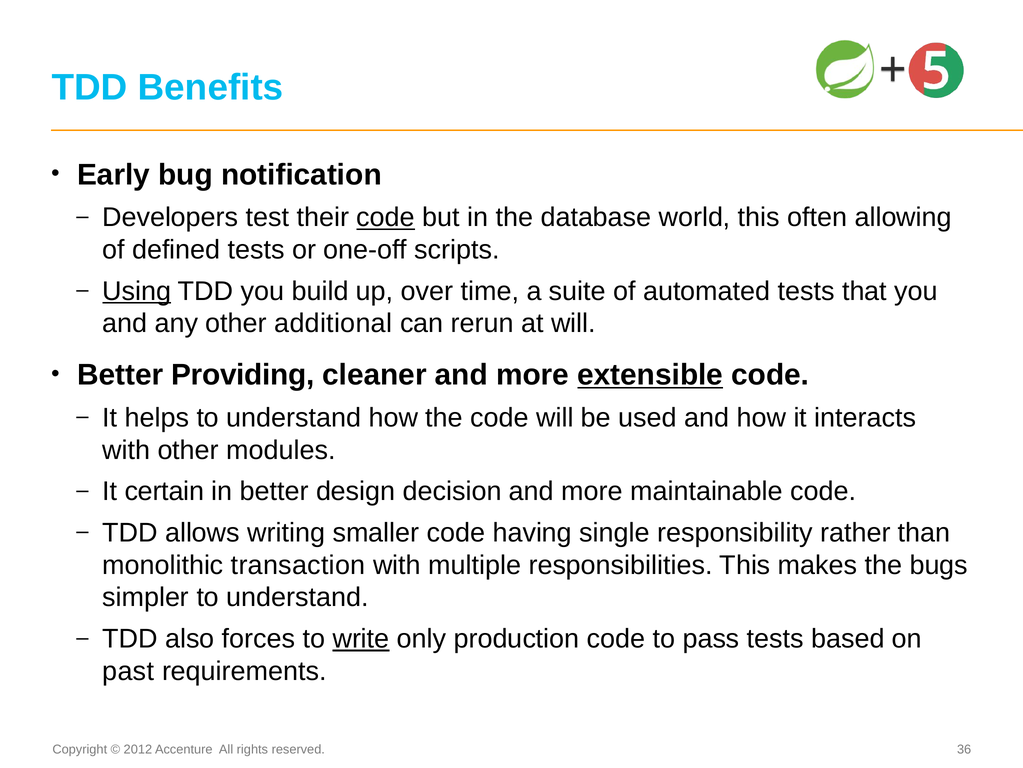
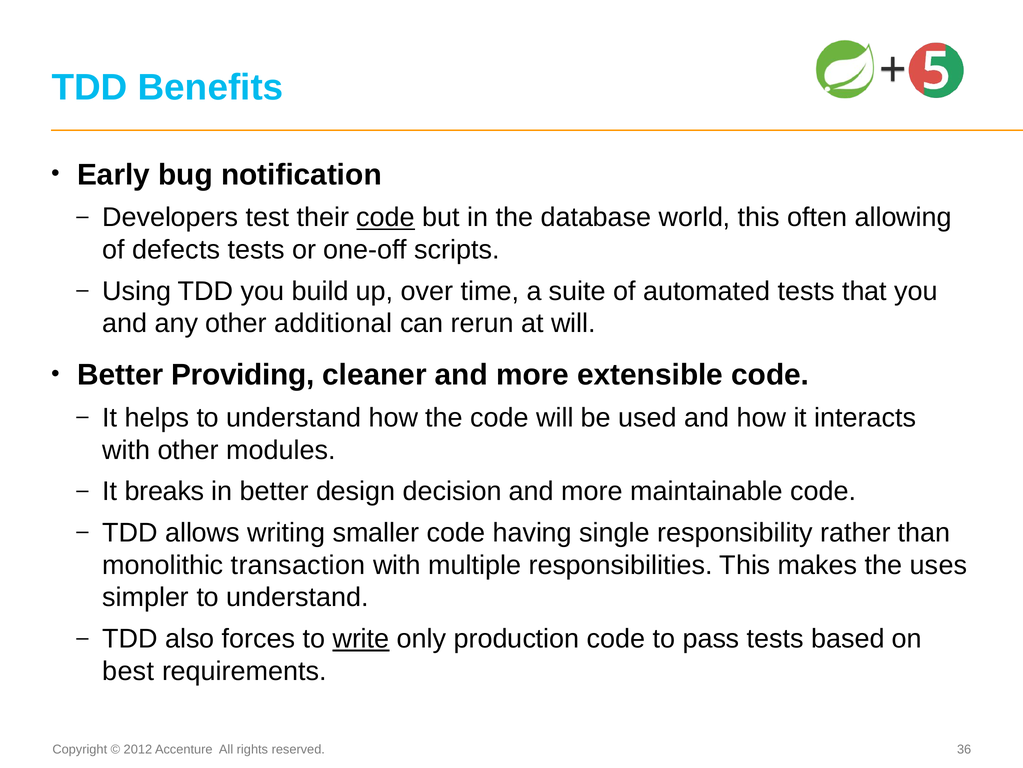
defined: defined -> defects (176, 250)
Using underline: present -> none (137, 291)
extensible underline: present -> none (650, 375)
certain: certain -> breaks (164, 491)
bugs: bugs -> uses (939, 565)
past: past -> best (128, 671)
